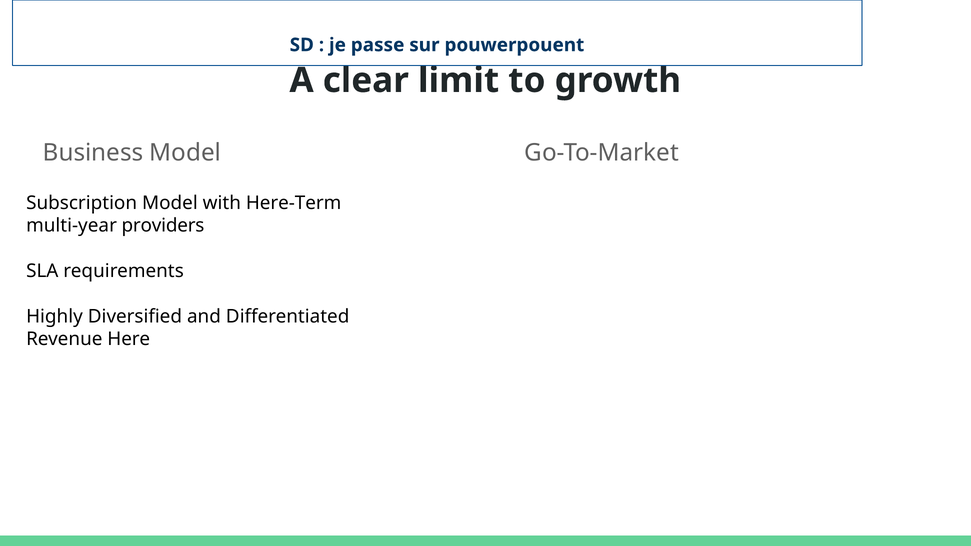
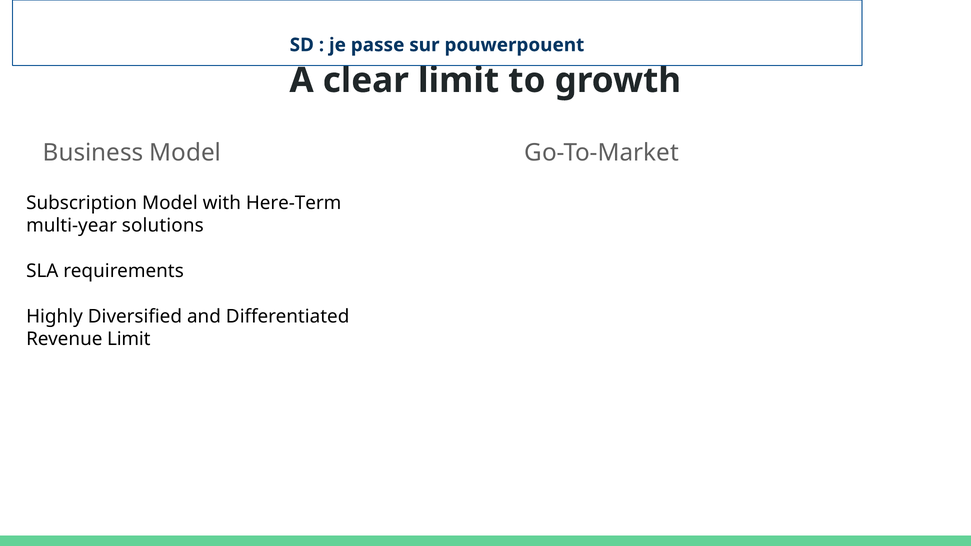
providers: providers -> solutions (163, 226)
Revenue Here: Here -> Limit (129, 339)
